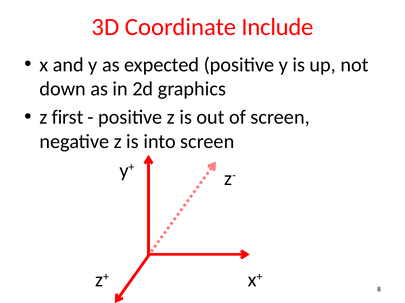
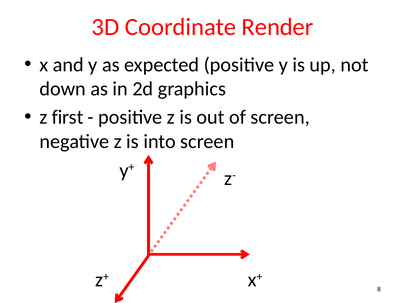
Include: Include -> Render (278, 27)
